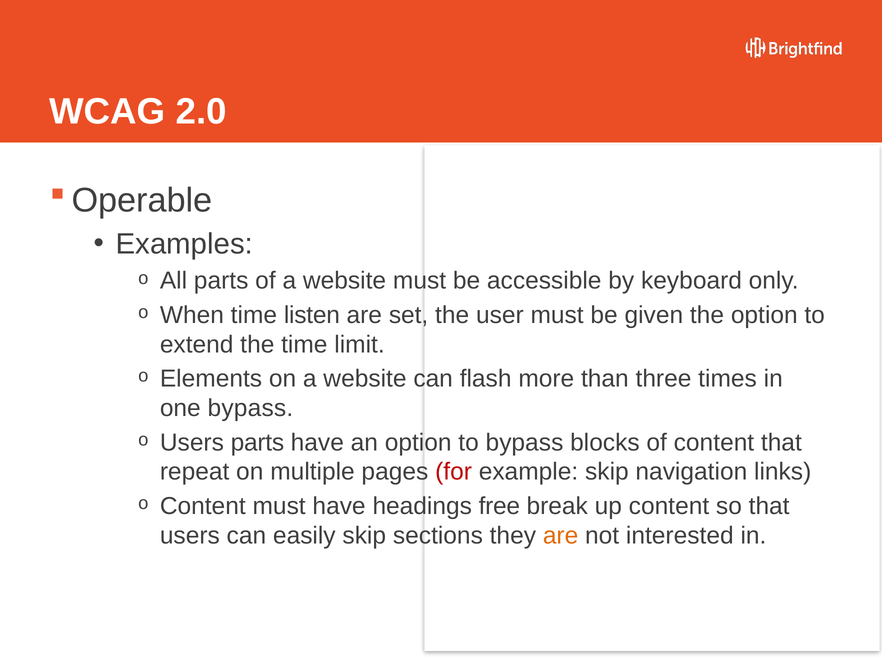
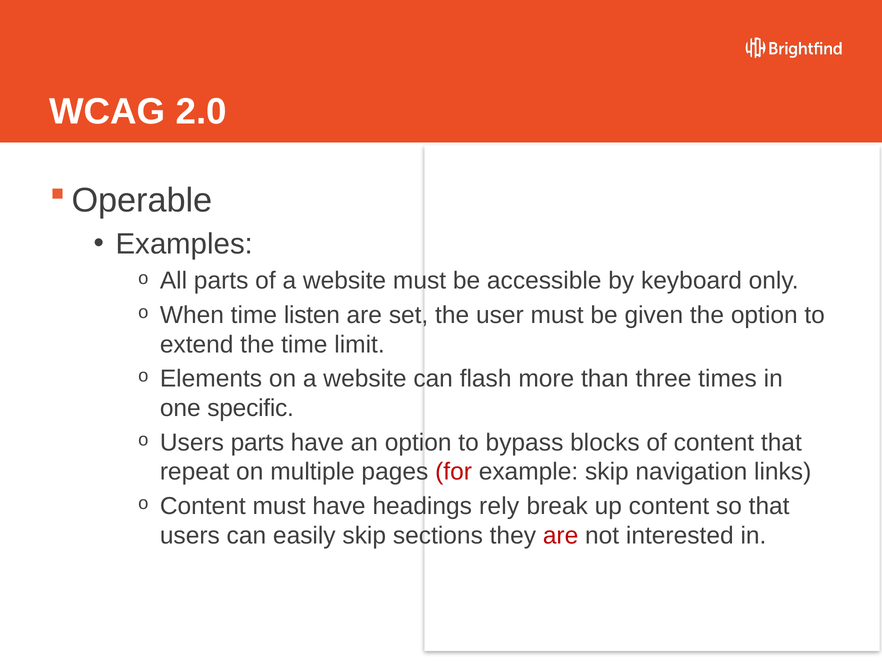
one bypass: bypass -> specific (251, 408)
free: free -> rely (499, 507)
are colour: orange -> red (561, 536)
